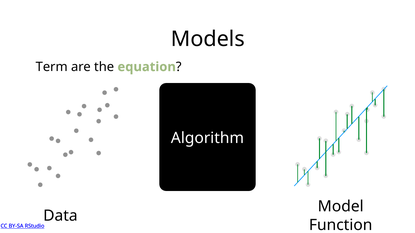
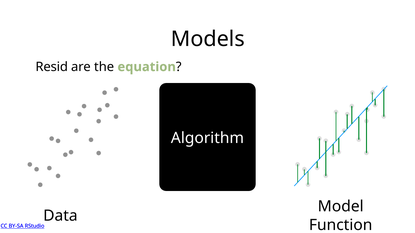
Term: Term -> Resid (52, 67)
